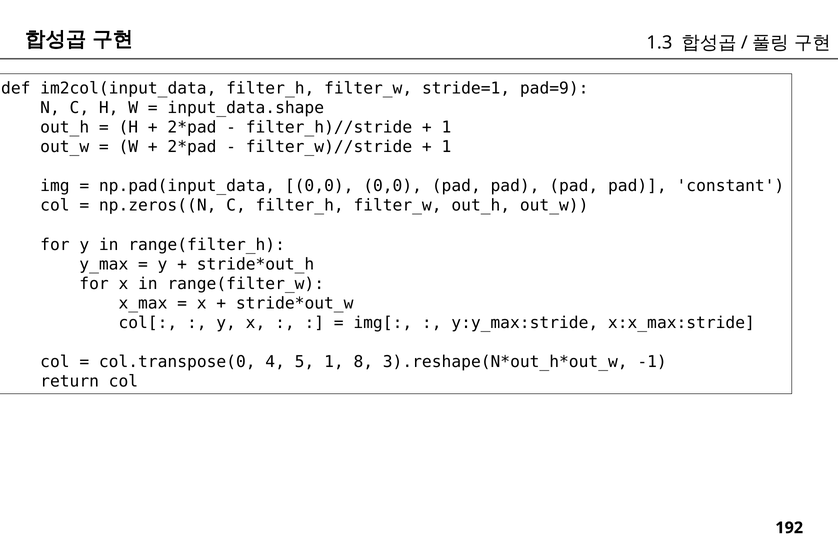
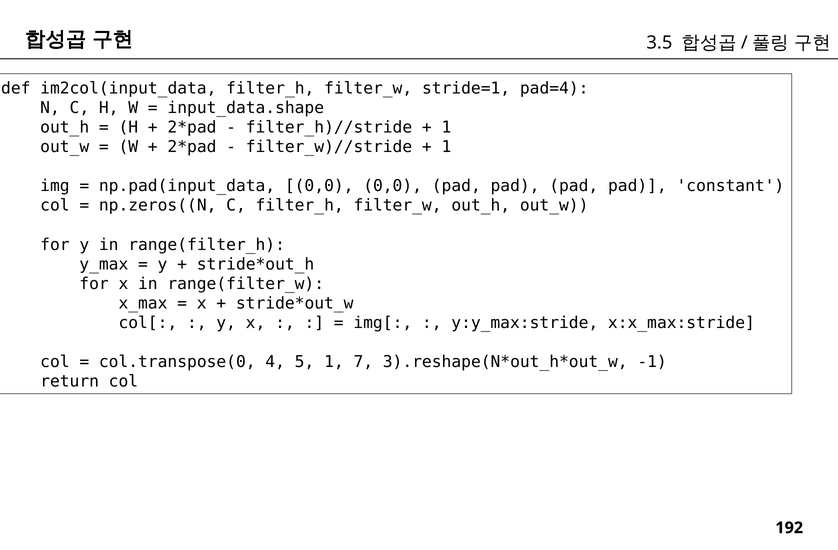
1.3: 1.3 -> 3.5 (659, 43)
pad=9: pad=9 -> pad=4 (554, 88)
8: 8 -> 7 (363, 362)
